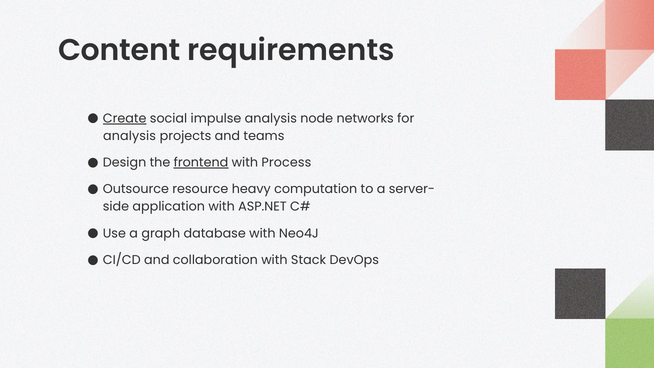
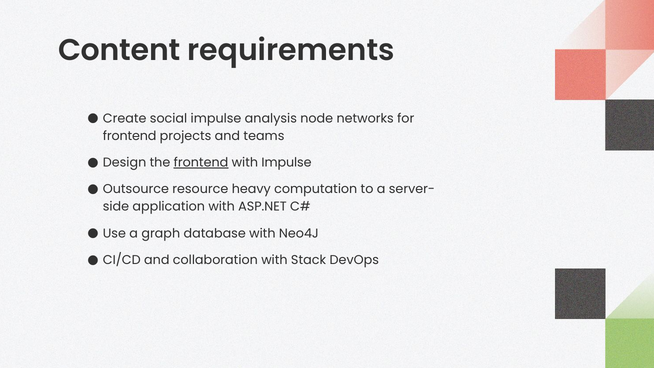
Create underline: present -> none (125, 118)
analysis: analysis -> frontend (130, 136)
with Process: Process -> Impulse (287, 163)
